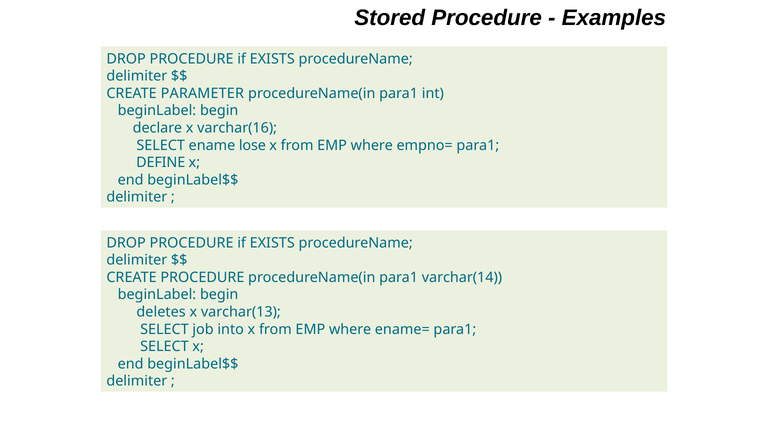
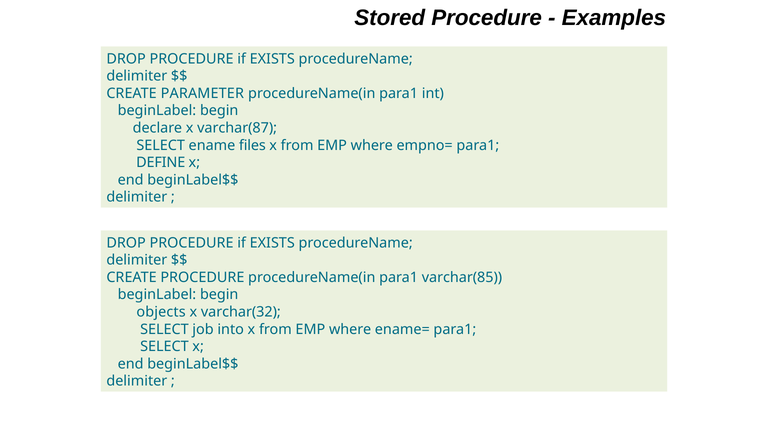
varchar(16: varchar(16 -> varchar(87 (237, 128)
lose: lose -> files (252, 145)
varchar(14: varchar(14 -> varchar(85 (462, 277)
deletes: deletes -> objects (161, 312)
varchar(13: varchar(13 -> varchar(32 (241, 312)
